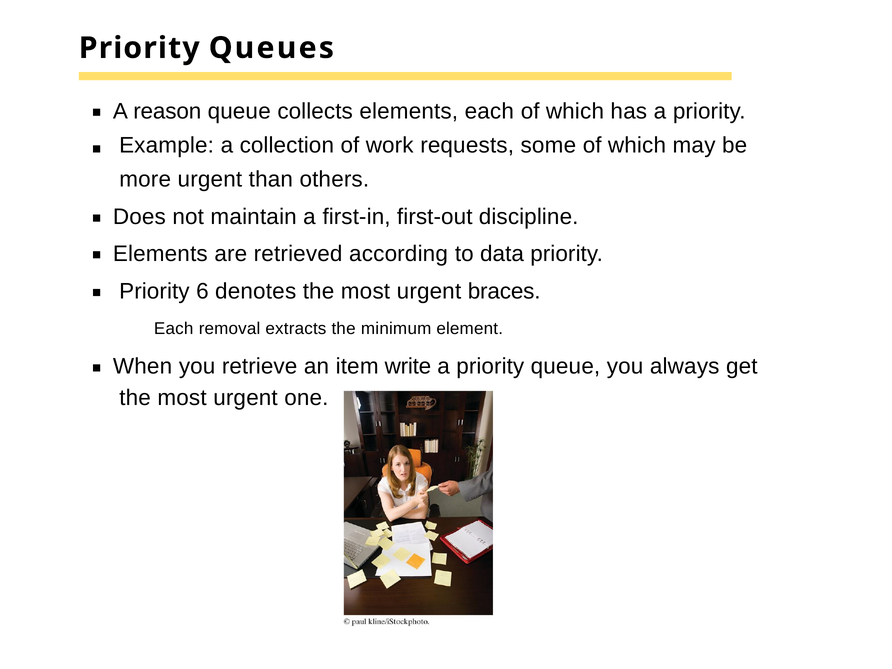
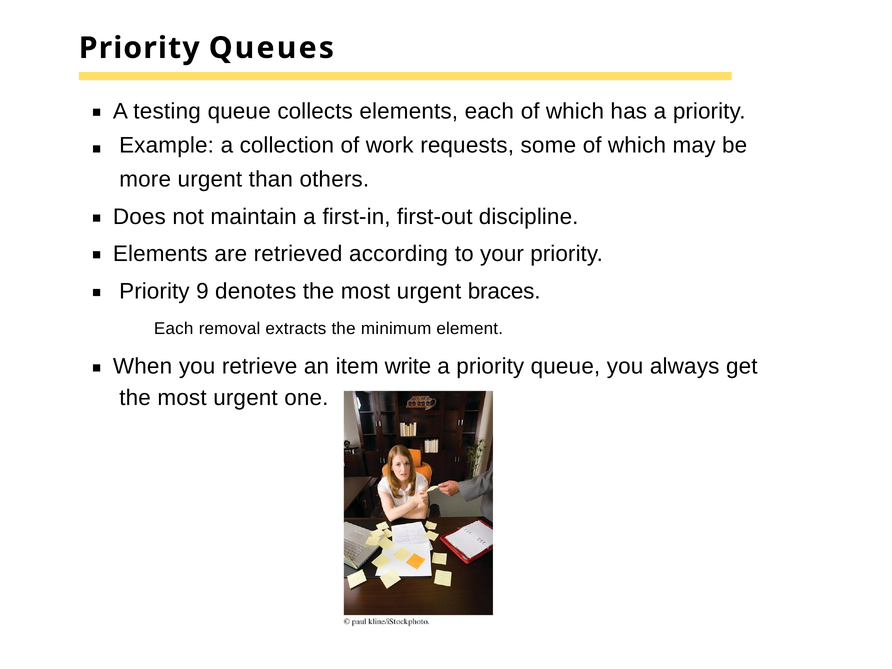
reason: reason -> testing (167, 111)
data: data -> your (502, 254)
6: 6 -> 9 (202, 291)
